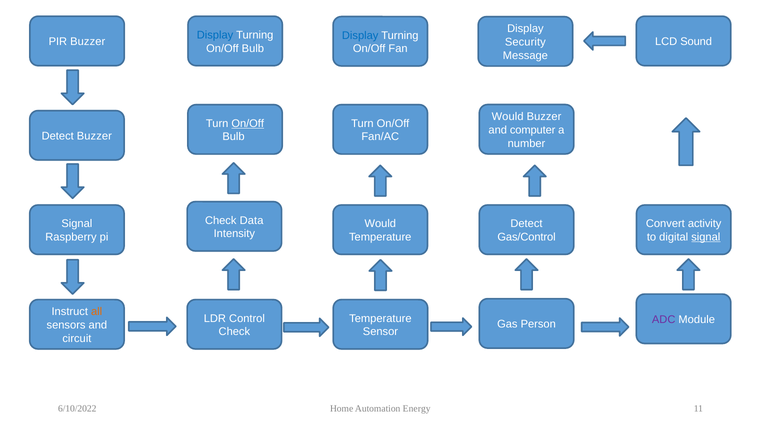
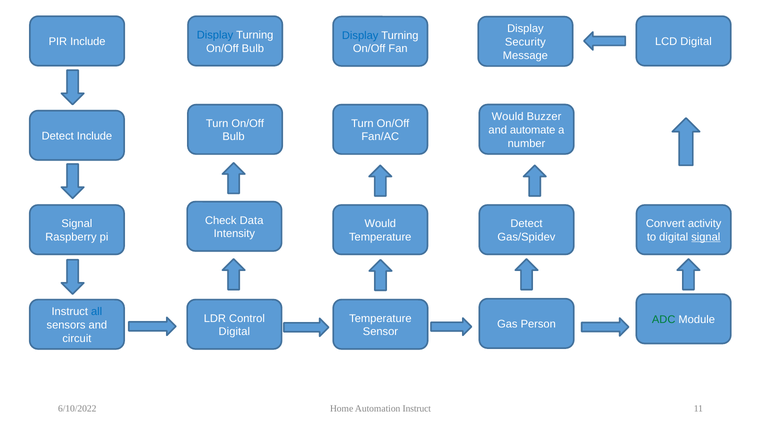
PIR Buzzer: Buzzer -> Include (88, 42)
LCD Sound: Sound -> Digital (696, 42)
On/Off underline: present -> none (248, 123)
computer: computer -> automate (533, 130)
Detect Buzzer: Buzzer -> Include (94, 136)
Gas/Control: Gas/Control -> Gas/Spidev (526, 237)
all colour: orange -> blue (97, 312)
ADC colour: purple -> green (664, 320)
Check: Check -> Digital (234, 332)
Automation Energy: Energy -> Instruct (417, 409)
